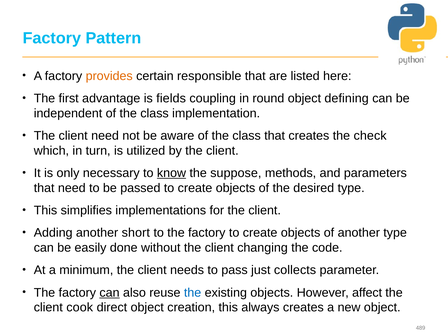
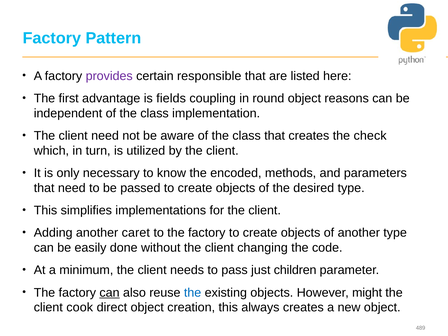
provides colour: orange -> purple (109, 76)
defining: defining -> reasons (347, 98)
know underline: present -> none (172, 173)
suppose: suppose -> encoded (236, 173)
short: short -> caret (136, 233)
collects: collects -> children (295, 270)
affect: affect -> might (367, 293)
